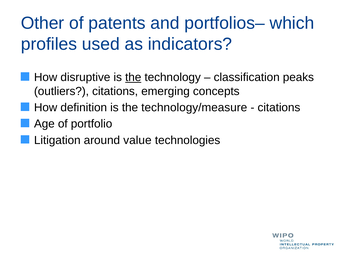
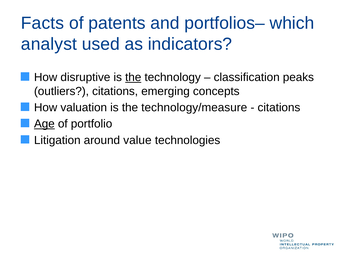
Other: Other -> Facts (43, 23)
profiles: profiles -> analyst (49, 44)
definition: definition -> valuation (84, 107)
Age underline: none -> present (44, 124)
